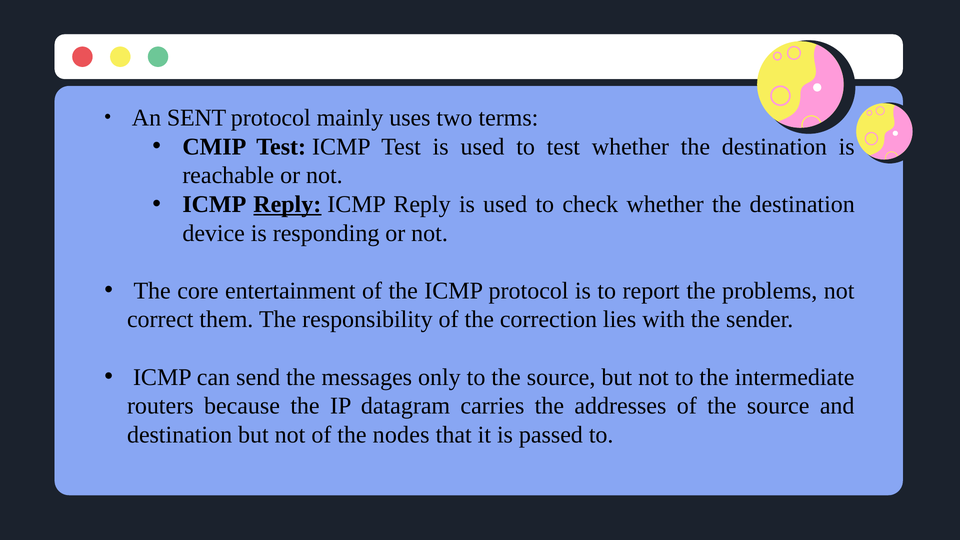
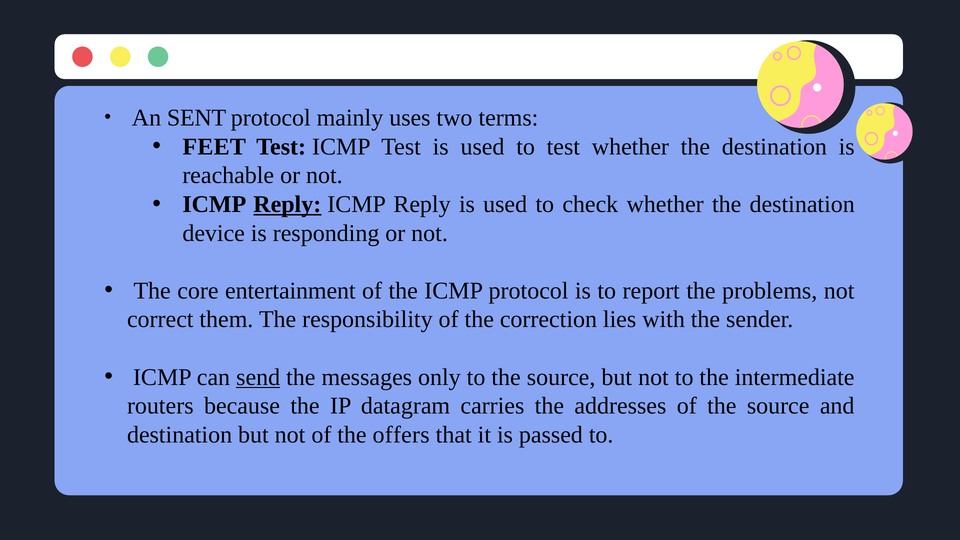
CMIP: CMIP -> FEET (214, 147)
send underline: none -> present (258, 377)
nodes: nodes -> offers (401, 435)
